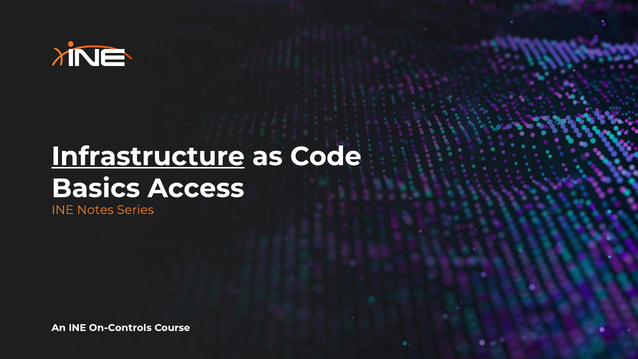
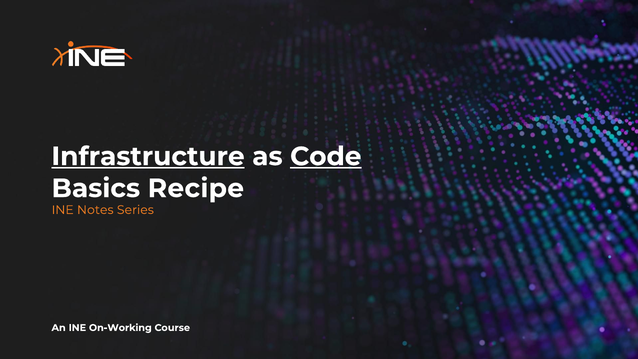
Code underline: none -> present (326, 156)
Access: Access -> Recipe (196, 188)
On-Controls: On-Controls -> On-Working (120, 328)
